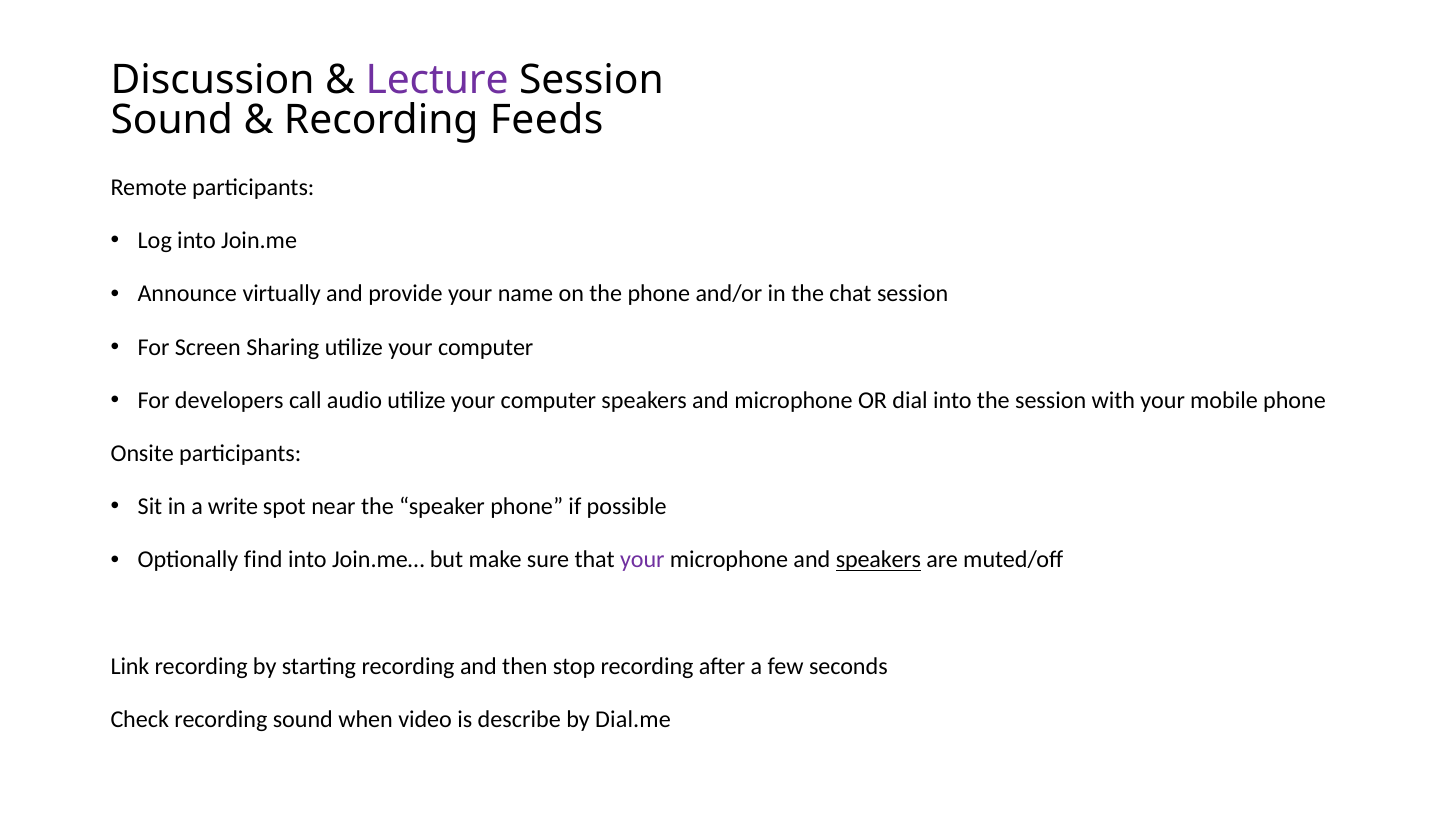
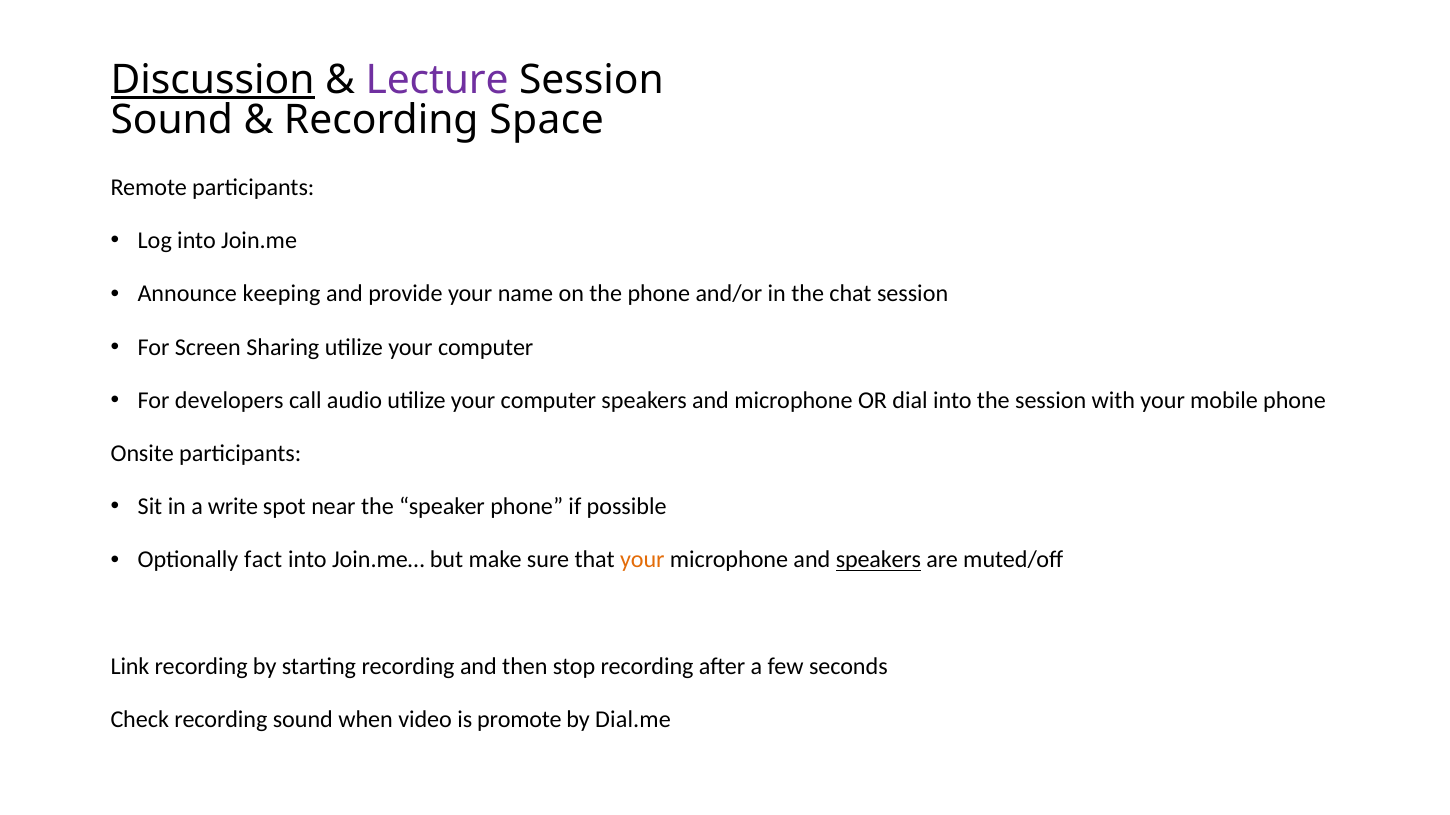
Discussion underline: none -> present (213, 80)
Feeds: Feeds -> Space (547, 120)
virtually: virtually -> keeping (281, 294)
find: find -> fact (263, 560)
your colour: purple -> orange (642, 560)
describe: describe -> promote (519, 720)
